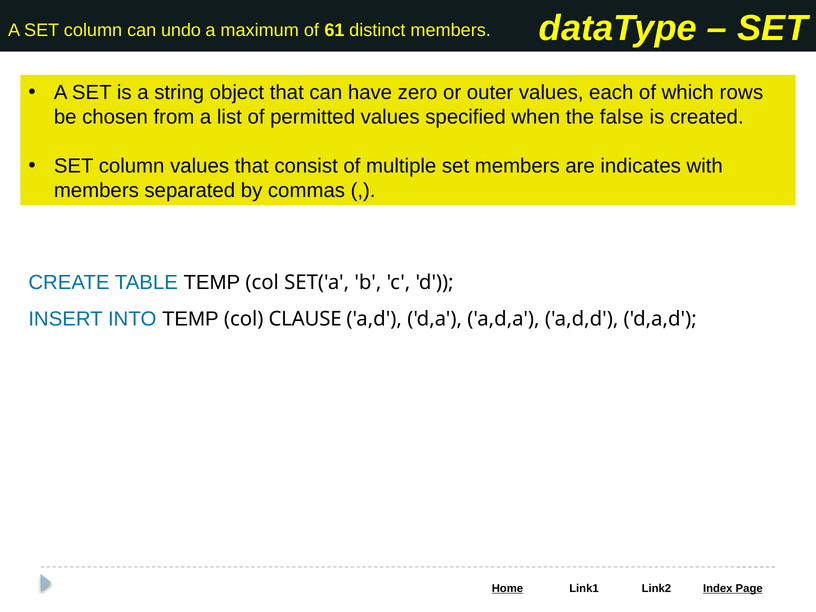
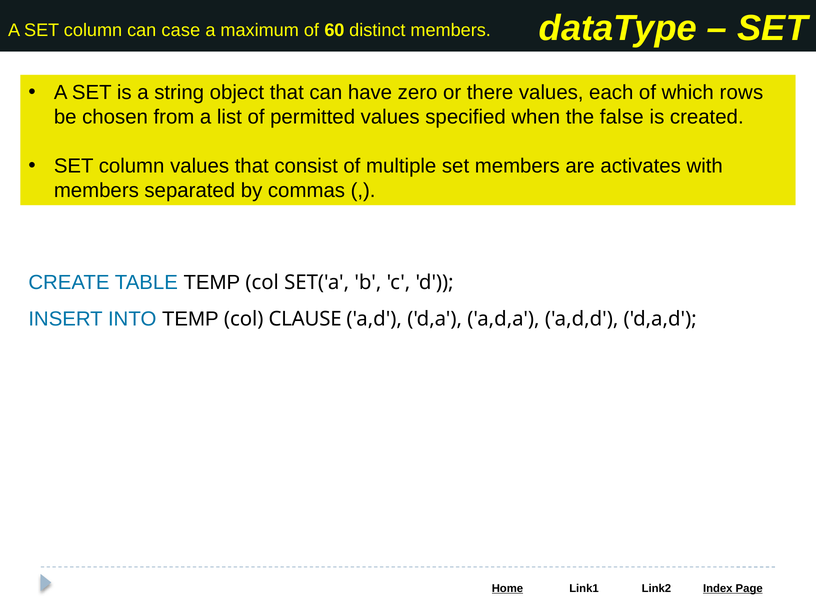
undo: undo -> case (181, 30)
61: 61 -> 60 (334, 30)
outer: outer -> there (490, 92)
indicates: indicates -> activates (641, 166)
